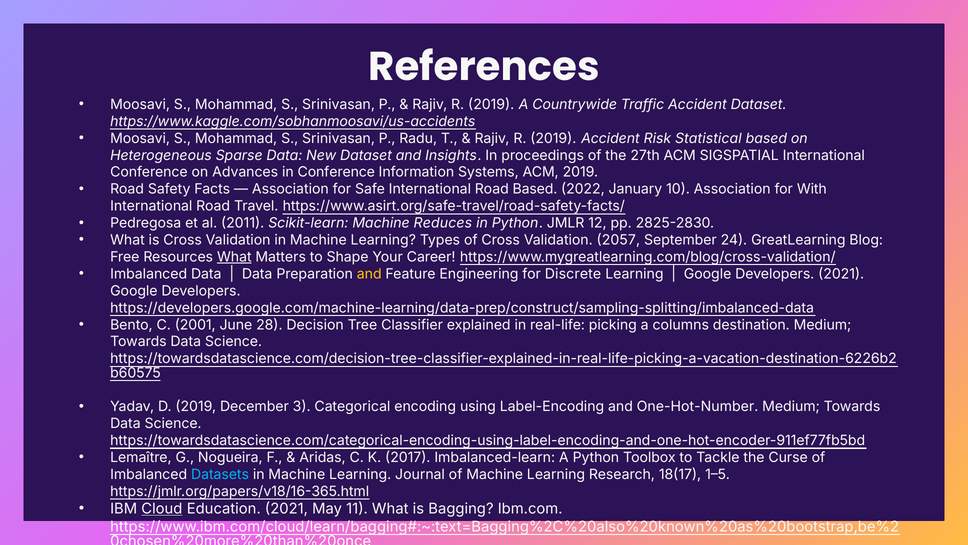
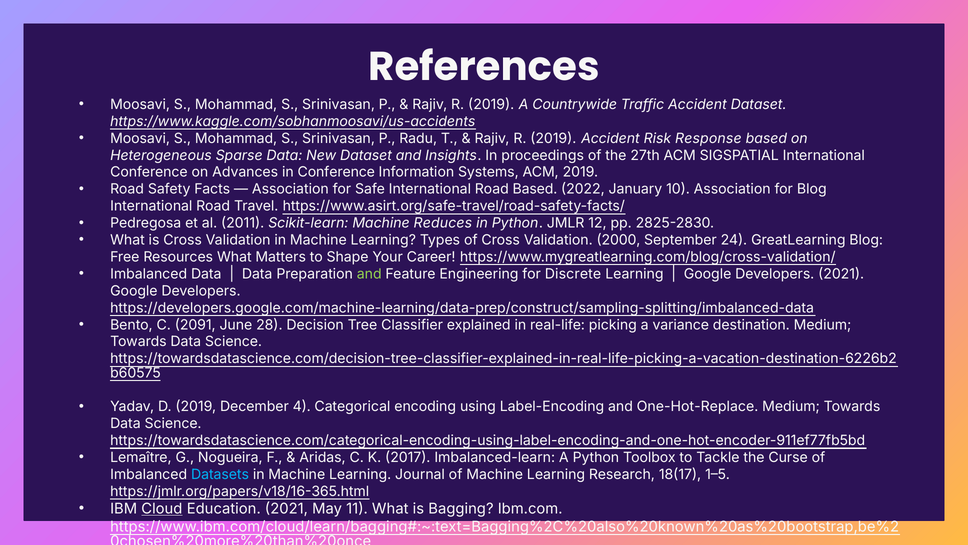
Risk Statistical: Statistical -> Response (708, 138)
for With: With -> Blog (812, 189)
2057: 2057 -> 2000 (618, 240)
What underline: present -> none (234, 257)
and colour: yellow -> light green (369, 274)
2001: 2001 -> 2091 (195, 325)
columns: columns -> variance (681, 325)
3: 3 -> 4 (302, 406)
One-Hot-Number: One-Hot-Number -> One-Hot-Replace (698, 406)
